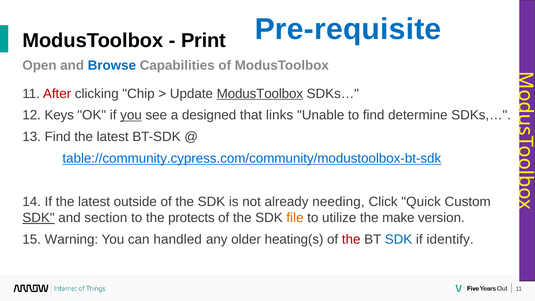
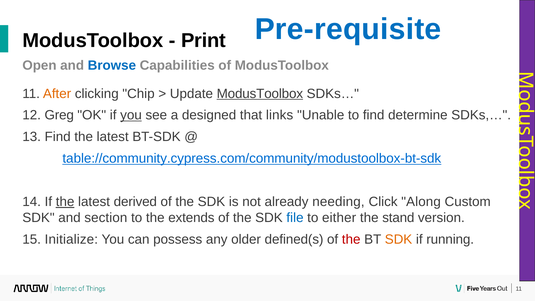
After colour: red -> orange (57, 94)
Keys: Keys -> Greg (59, 115)
the underline: none -> present (65, 202)
outside: outside -> derived (135, 202)
Quick: Quick -> Along (421, 202)
SDK underline: present -> none (38, 218)
protects: protects -> extends (191, 218)
file colour: orange -> blue (295, 218)
utilize: utilize -> either (339, 218)
make: make -> stand (398, 218)
Warning: Warning -> Initialize (71, 239)
handled: handled -> possess (178, 239)
heating(s: heating(s -> defined(s (294, 239)
SDK colour: blue -> orange (398, 239)
identify: identify -> running (450, 239)
